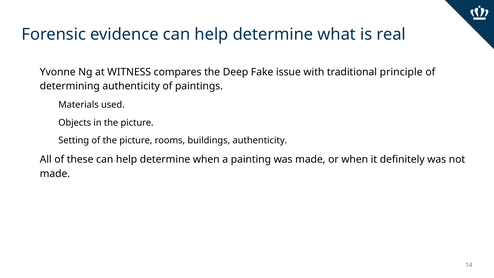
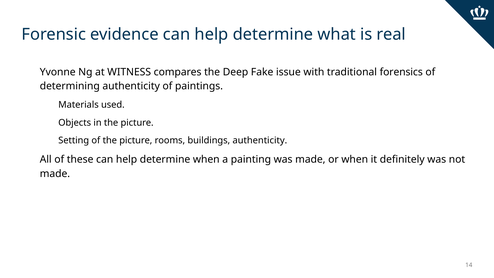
principle: principle -> forensics (401, 72)
